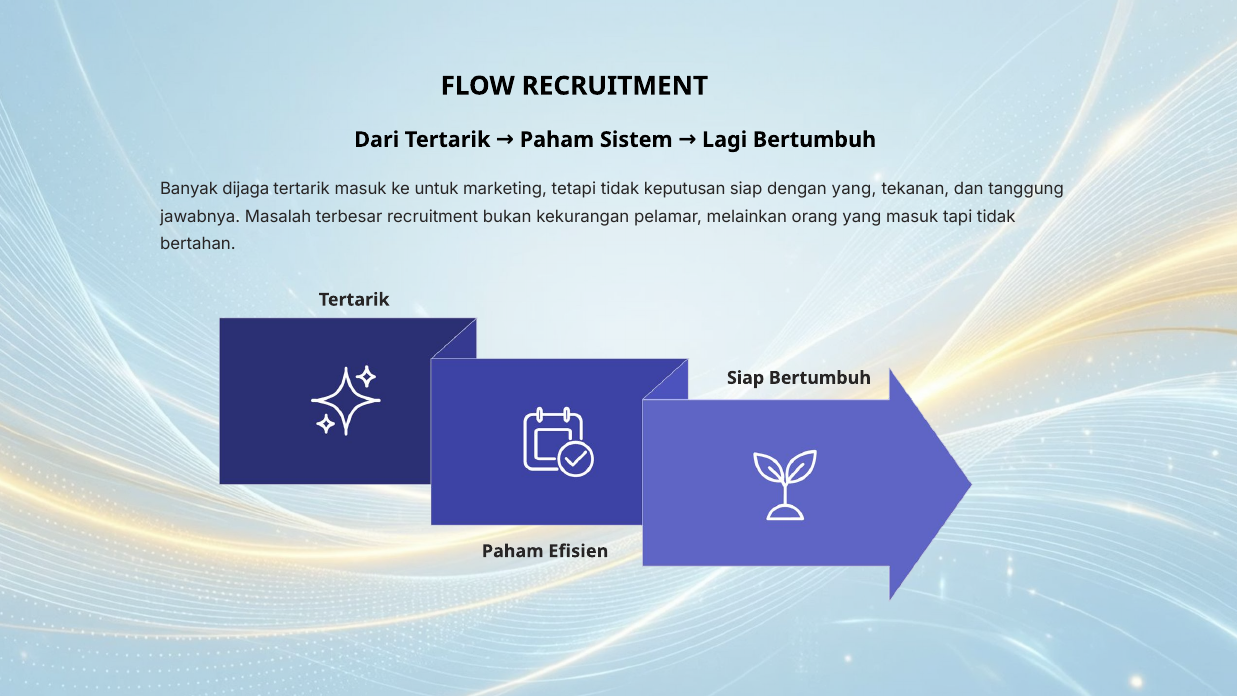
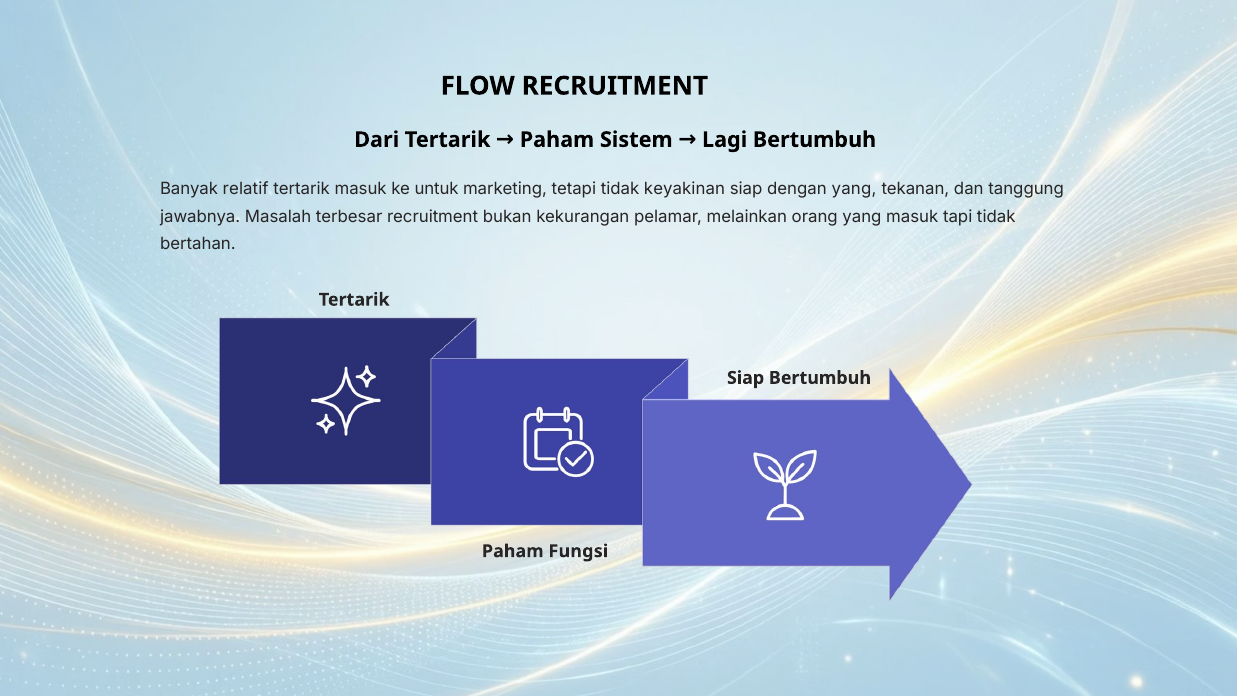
dijaga: dijaga -> relatif (246, 189)
keputusan: keputusan -> keyakinan (685, 189)
Efisien: Efisien -> Fungsi (578, 551)
